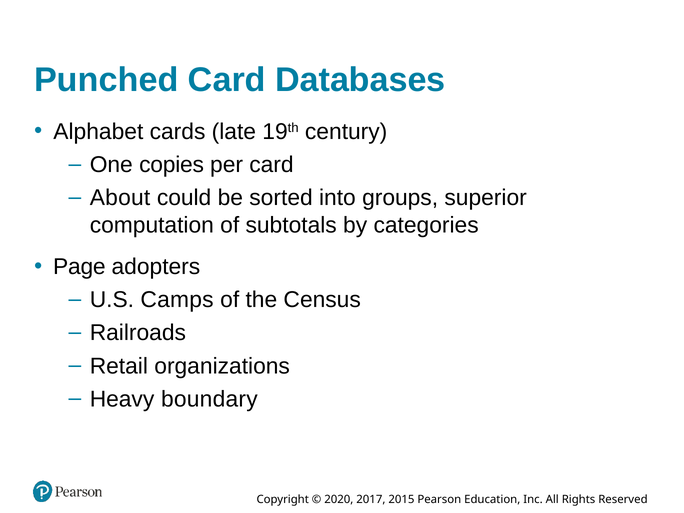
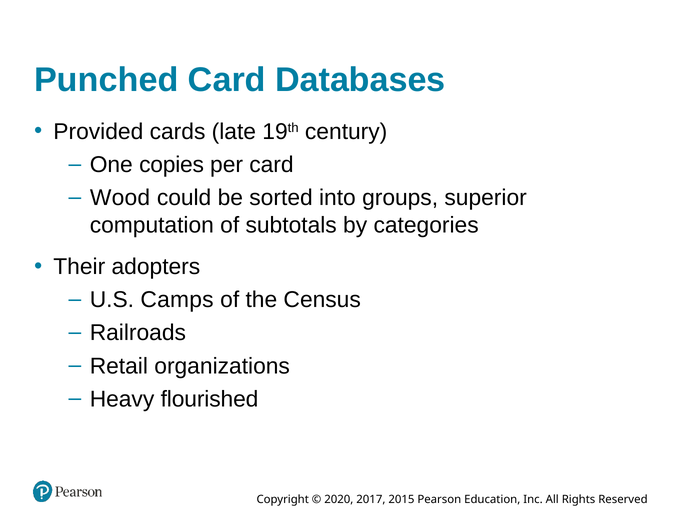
Alphabet: Alphabet -> Provided (98, 132)
About: About -> Wood (120, 198)
Page: Page -> Their (79, 267)
boundary: boundary -> flourished (210, 399)
